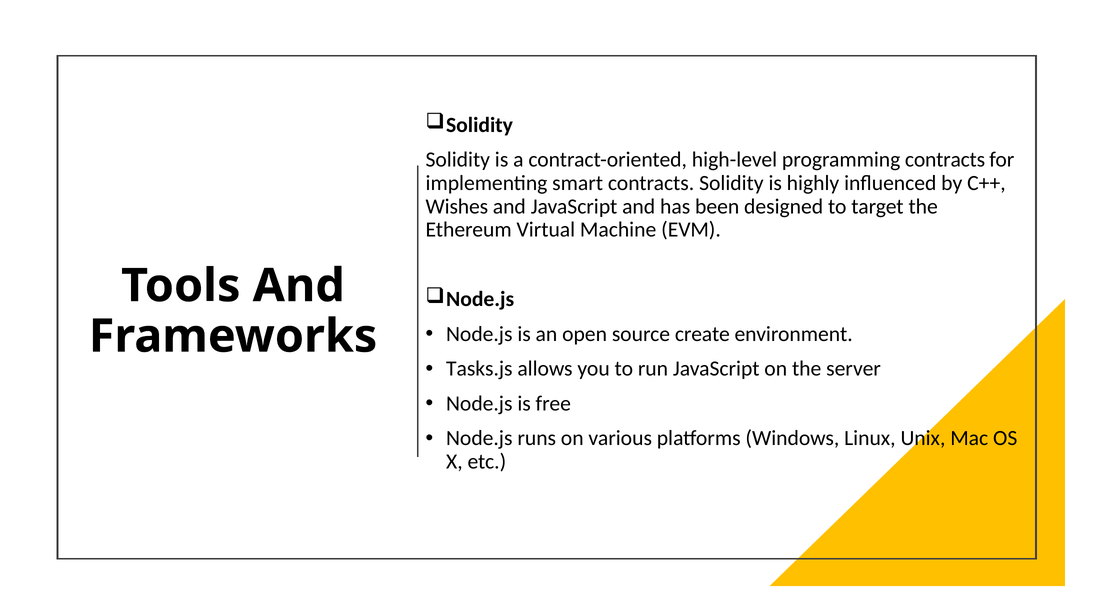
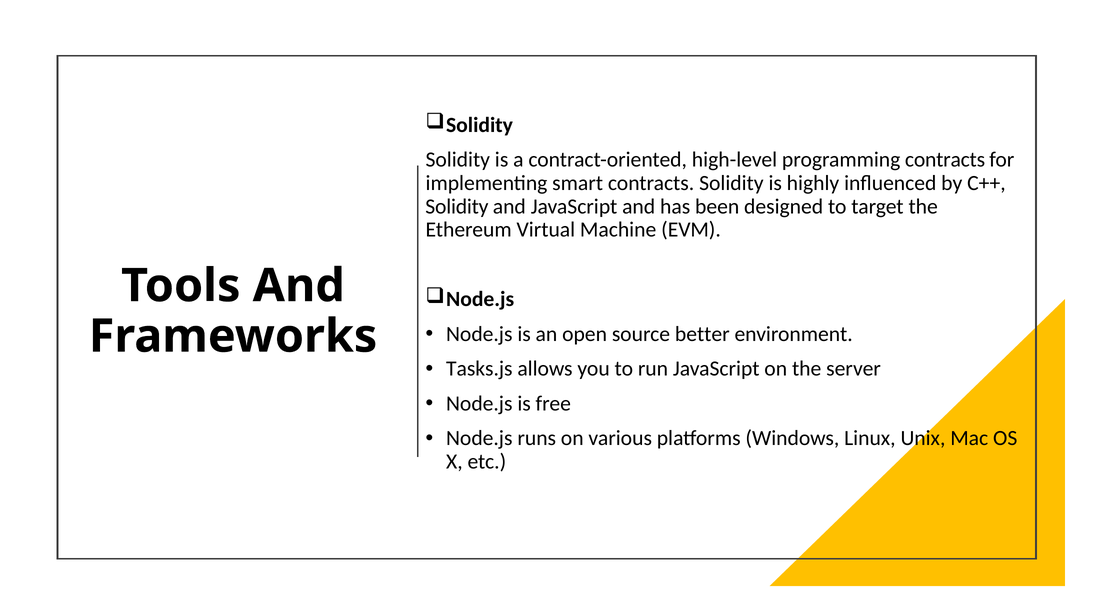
Wishes: Wishes -> Solidity (457, 207)
create: create -> better (702, 334)
